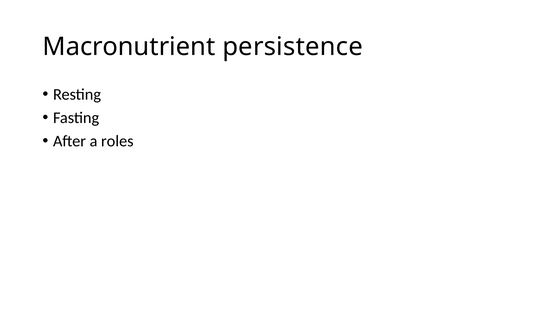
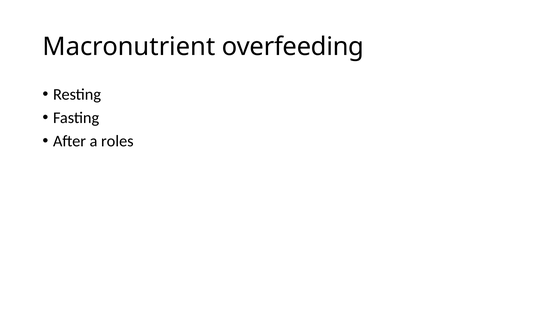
persistence: persistence -> overfeeding (293, 47)
